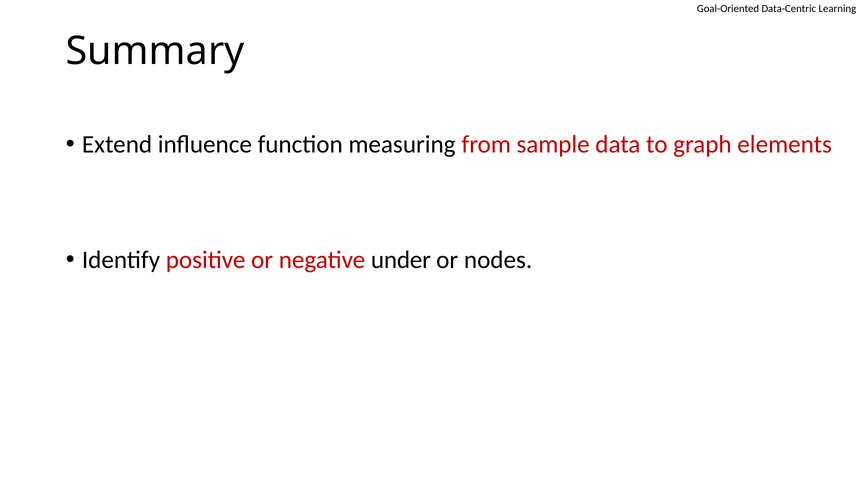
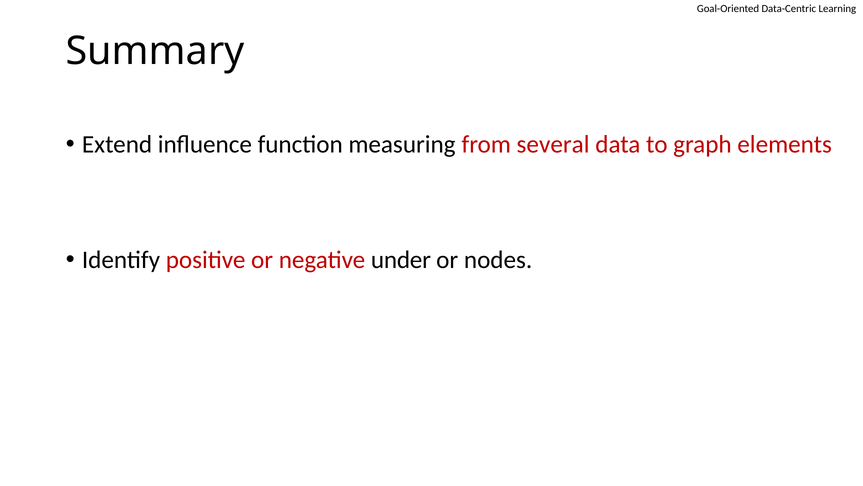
sample: sample -> several (553, 144)
